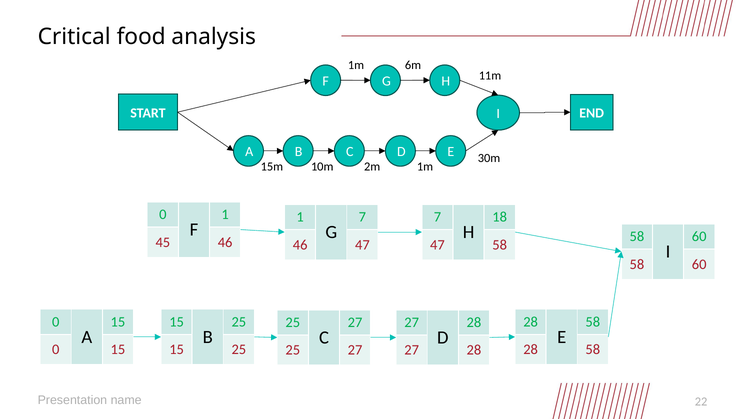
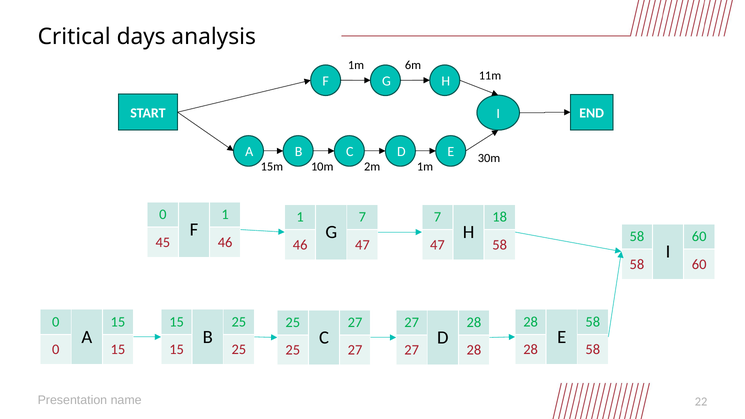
food: food -> days (141, 37)
